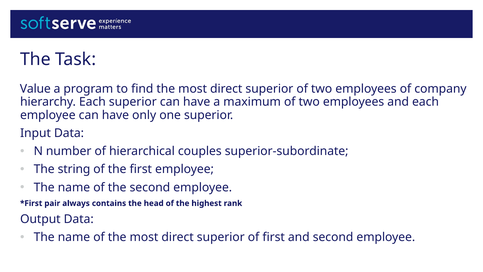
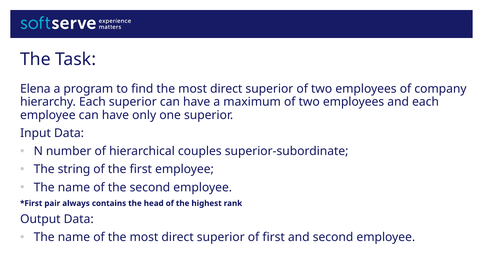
Value: Value -> Elena (35, 89)
